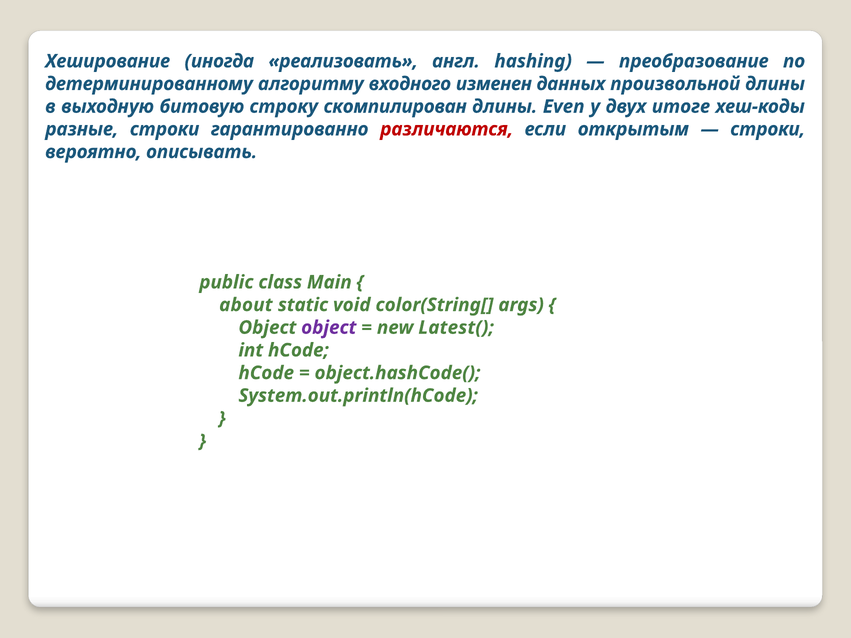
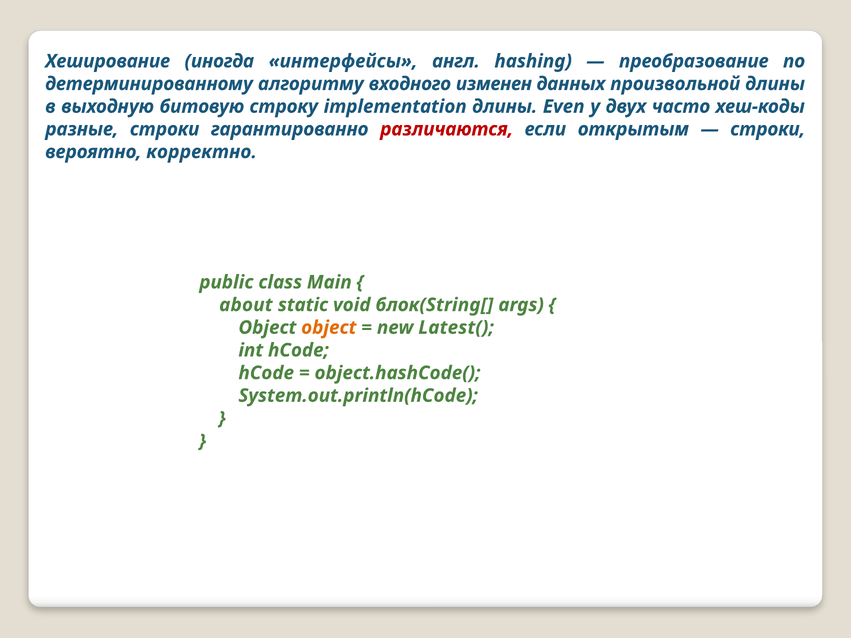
реализовать: реализовать -> интерфейсы (343, 61)
скомпилирован: скомпилирован -> implementation (395, 107)
итоге: итоге -> часто (681, 107)
описывать: описывать -> корректно (202, 152)
color(String[: color(String[ -> блок(String[ (434, 305)
object colour: purple -> orange (329, 328)
